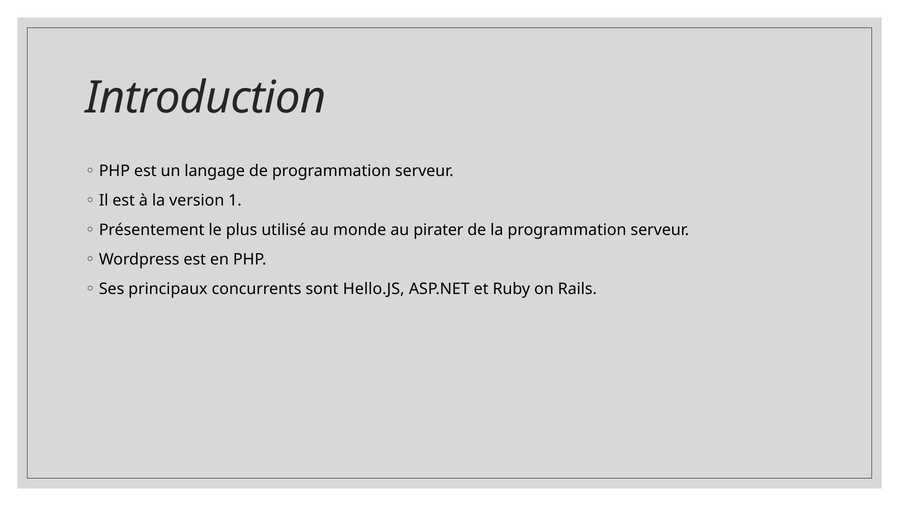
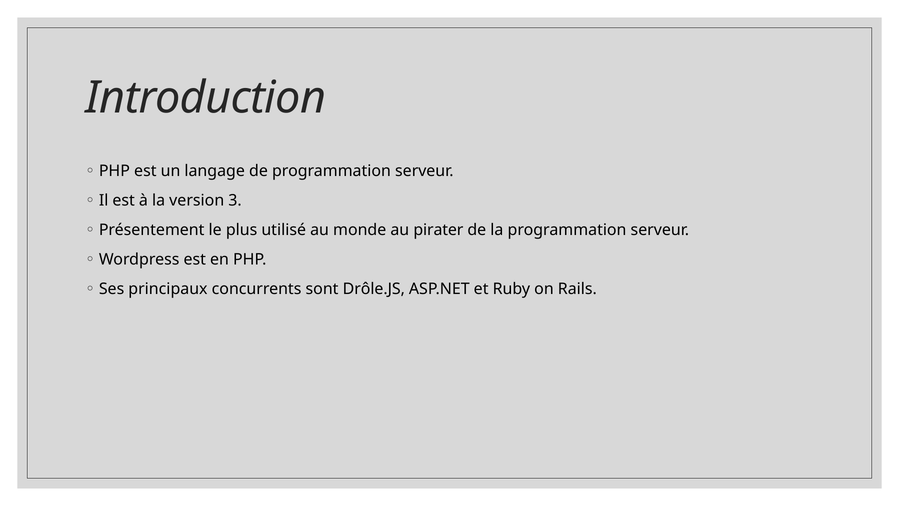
1: 1 -> 3 (235, 201)
Hello.JS: Hello.JS -> Drôle.JS (374, 289)
